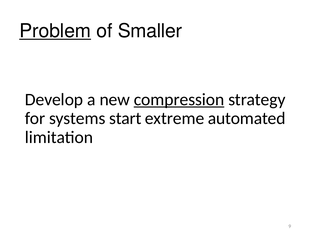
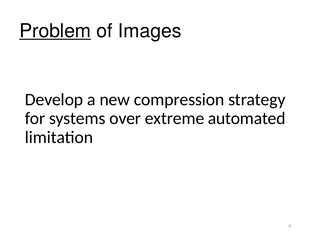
Smaller: Smaller -> Images (150, 31)
compression underline: present -> none (179, 99)
start: start -> over (125, 118)
